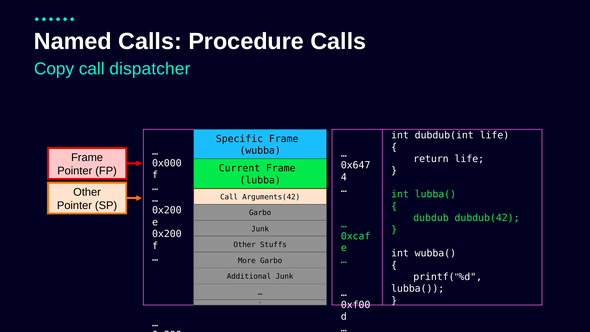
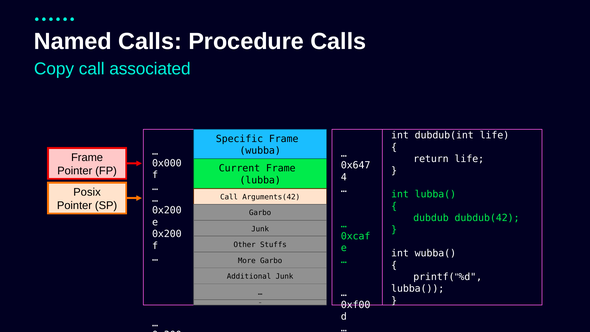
dispatcher: dispatcher -> associated (150, 69)
Other: Other -> Posix (87, 192)
